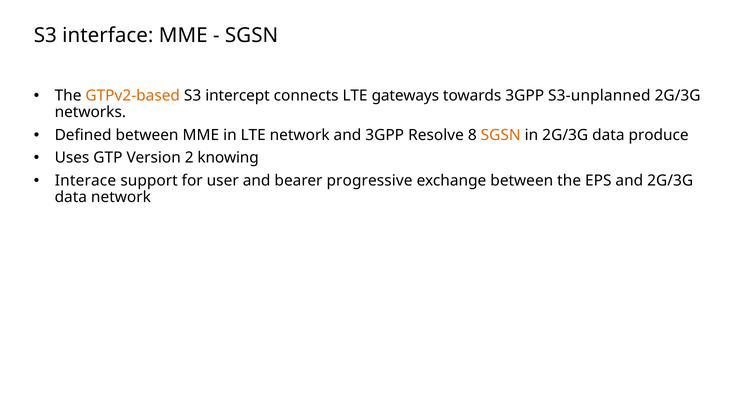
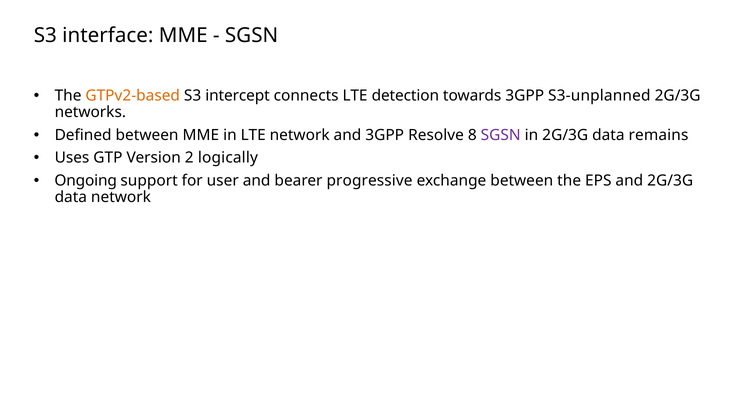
gateways: gateways -> detection (405, 96)
SGSN colour: orange -> purple (501, 135)
produce: produce -> remains (658, 135)
knowing: knowing -> logically (228, 158)
Interace: Interace -> Ongoing (86, 181)
